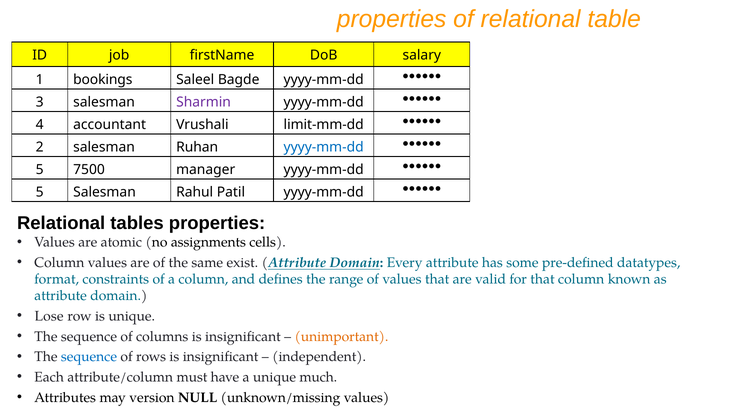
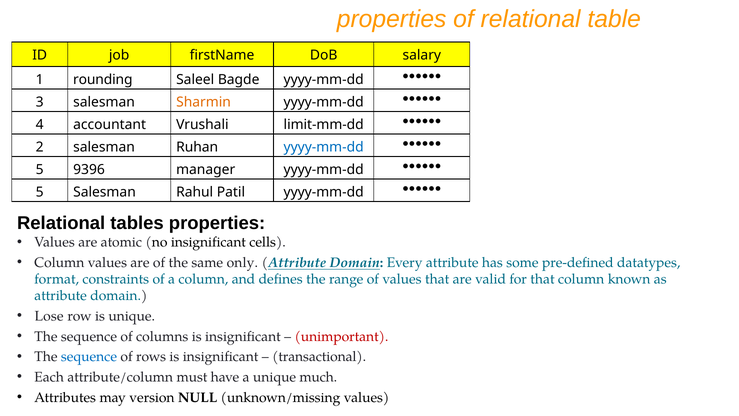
bookings: bookings -> rounding (103, 79)
Sharmin colour: purple -> orange (204, 102)
7500: 7500 -> 9396 (89, 169)
no assignments: assignments -> insignificant (208, 242)
exist: exist -> only (242, 262)
unimportant colour: orange -> red (341, 336)
independent: independent -> transactional (319, 357)
